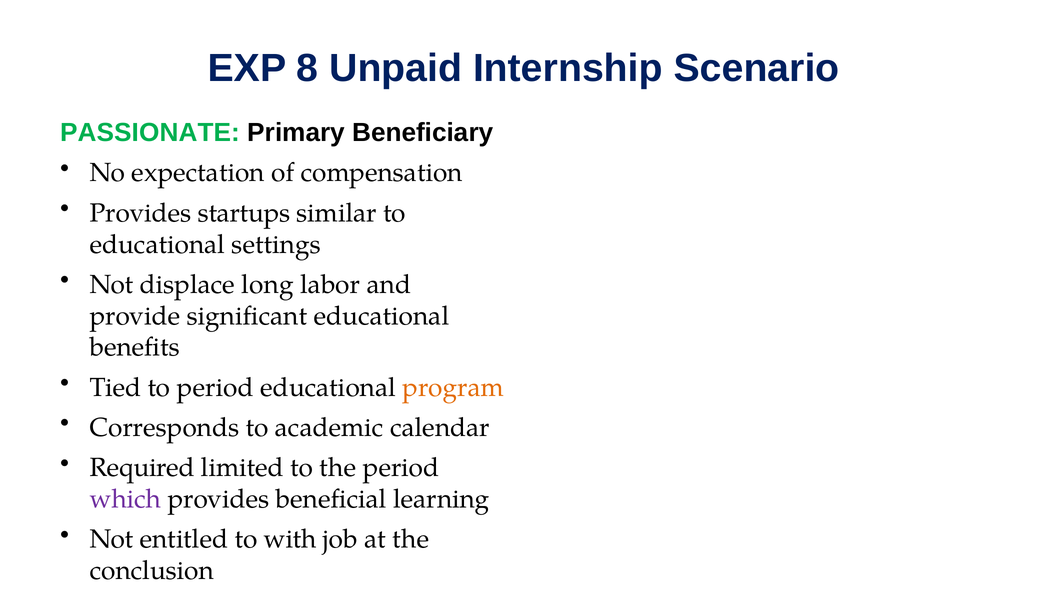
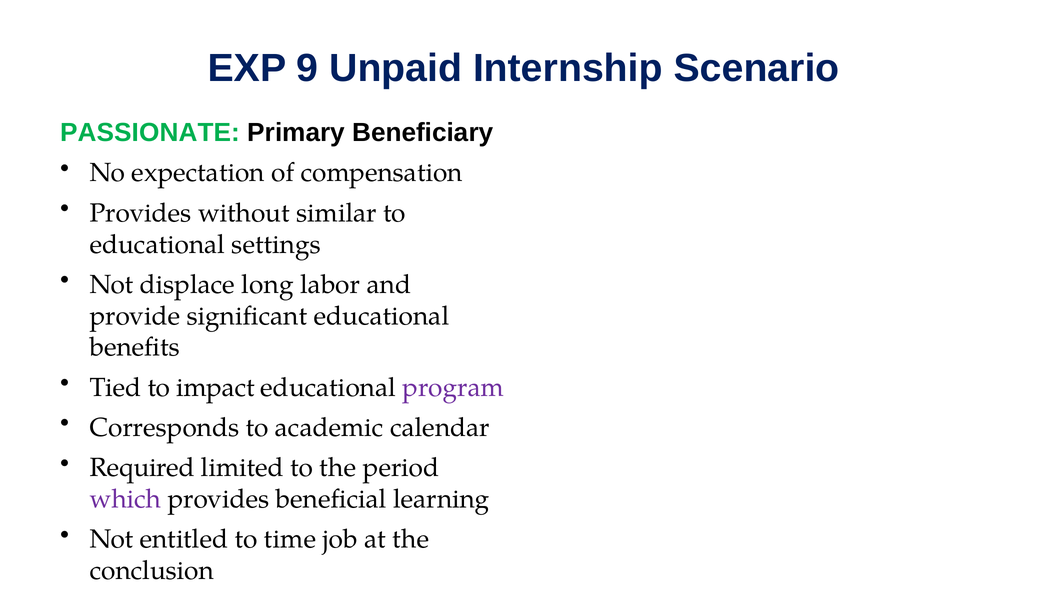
8: 8 -> 9 (307, 68)
startups: startups -> without (244, 213)
to period: period -> impact (215, 388)
program colour: orange -> purple (453, 388)
with: with -> time (290, 540)
